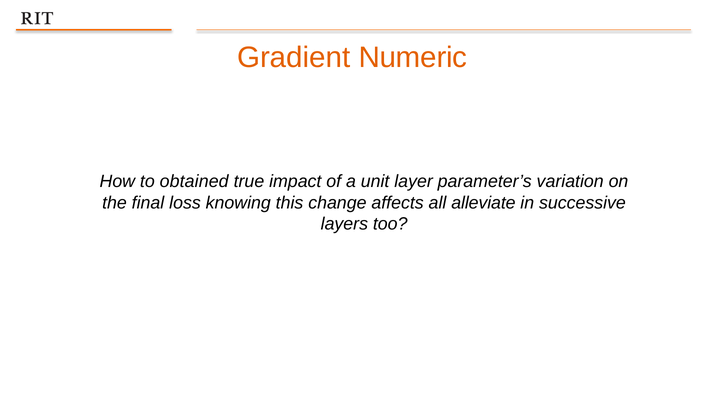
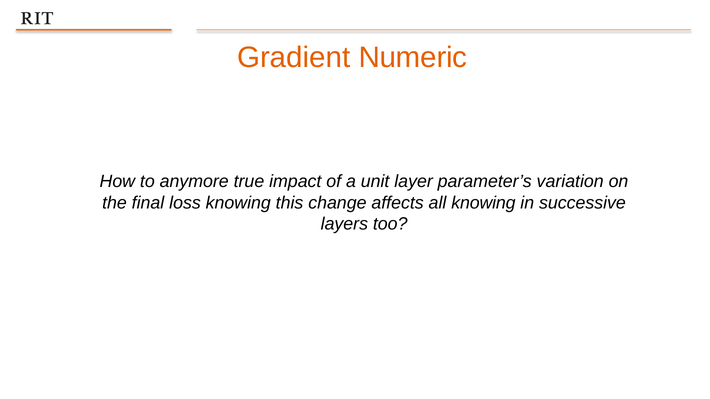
obtained: obtained -> anymore (194, 182)
all alleviate: alleviate -> knowing (483, 203)
